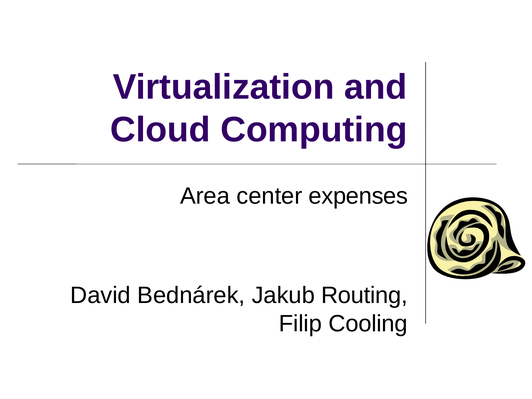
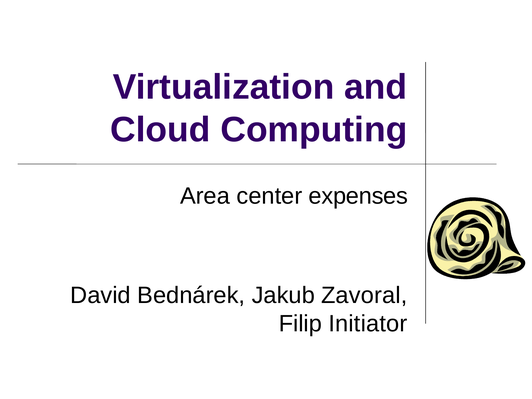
Routing: Routing -> Zavoral (364, 295)
Cooling: Cooling -> Initiator (368, 324)
